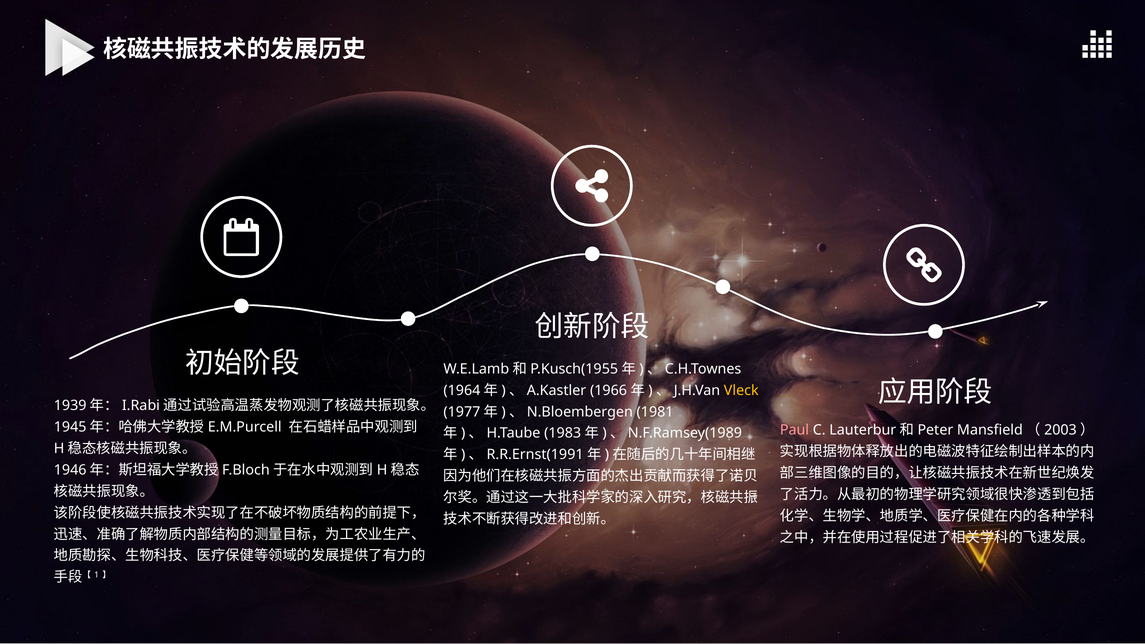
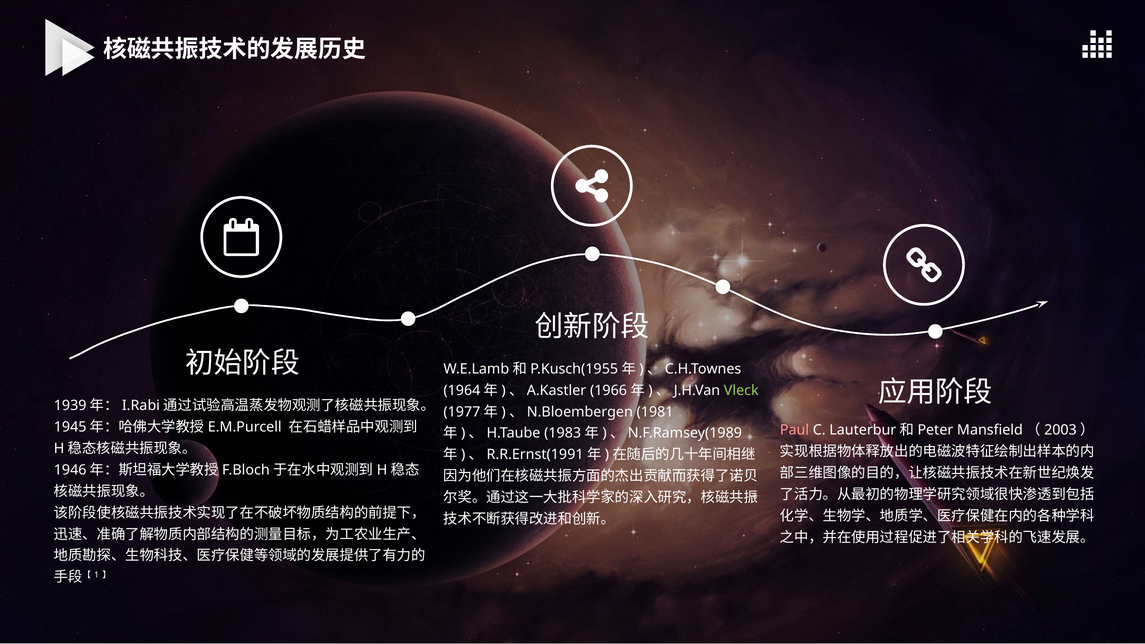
Vleck colour: yellow -> light green (741, 390)
